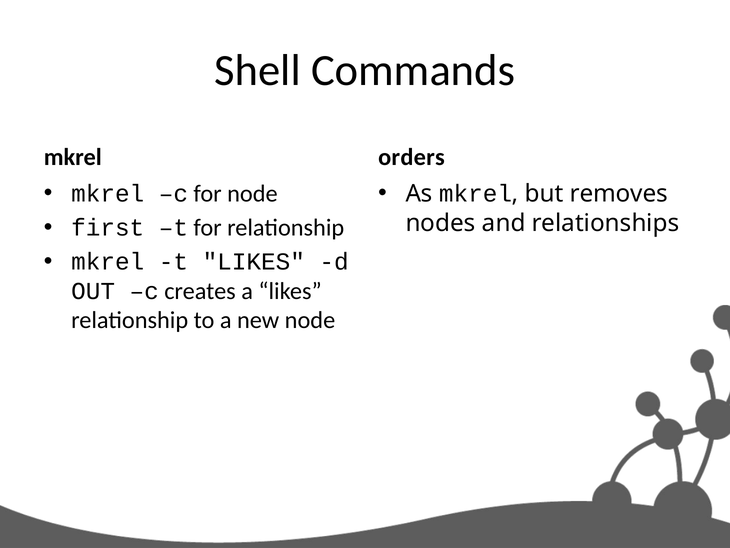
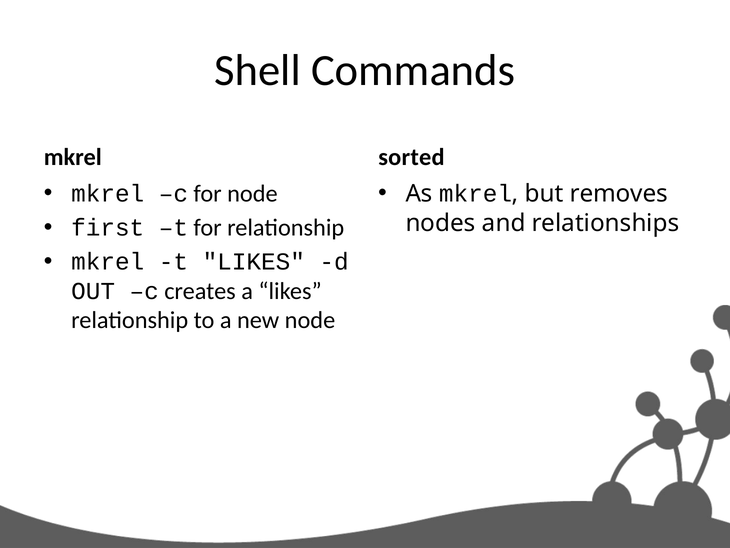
orders: orders -> sorted (411, 157)
